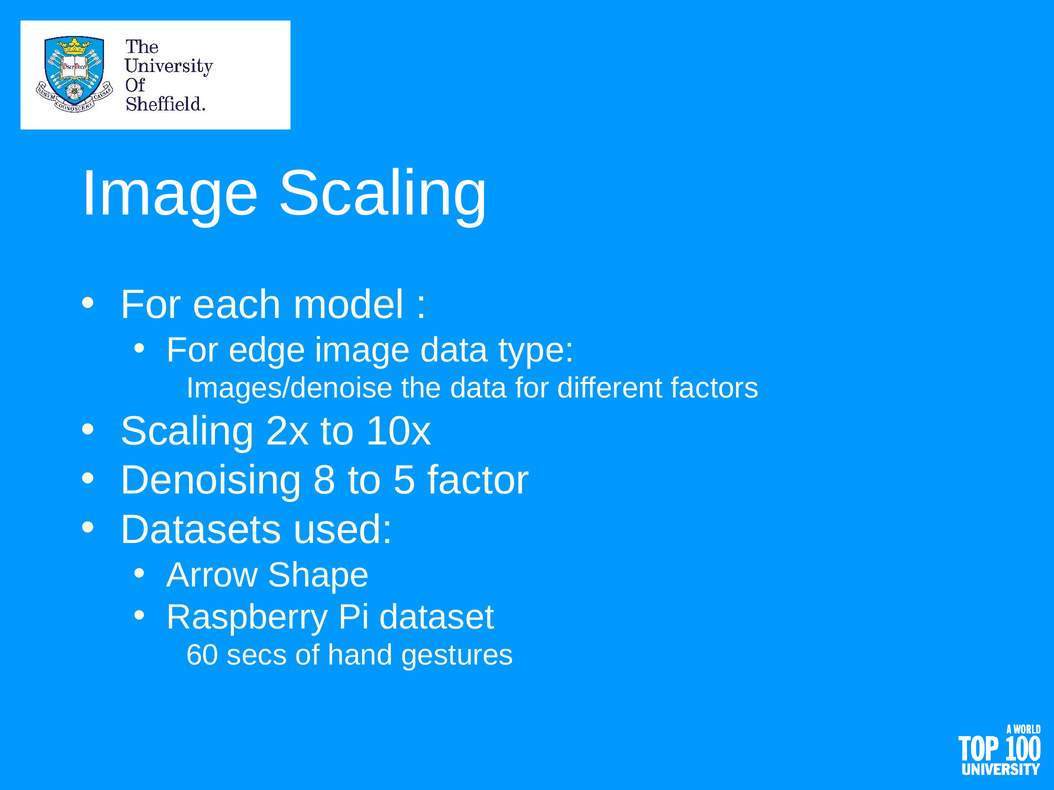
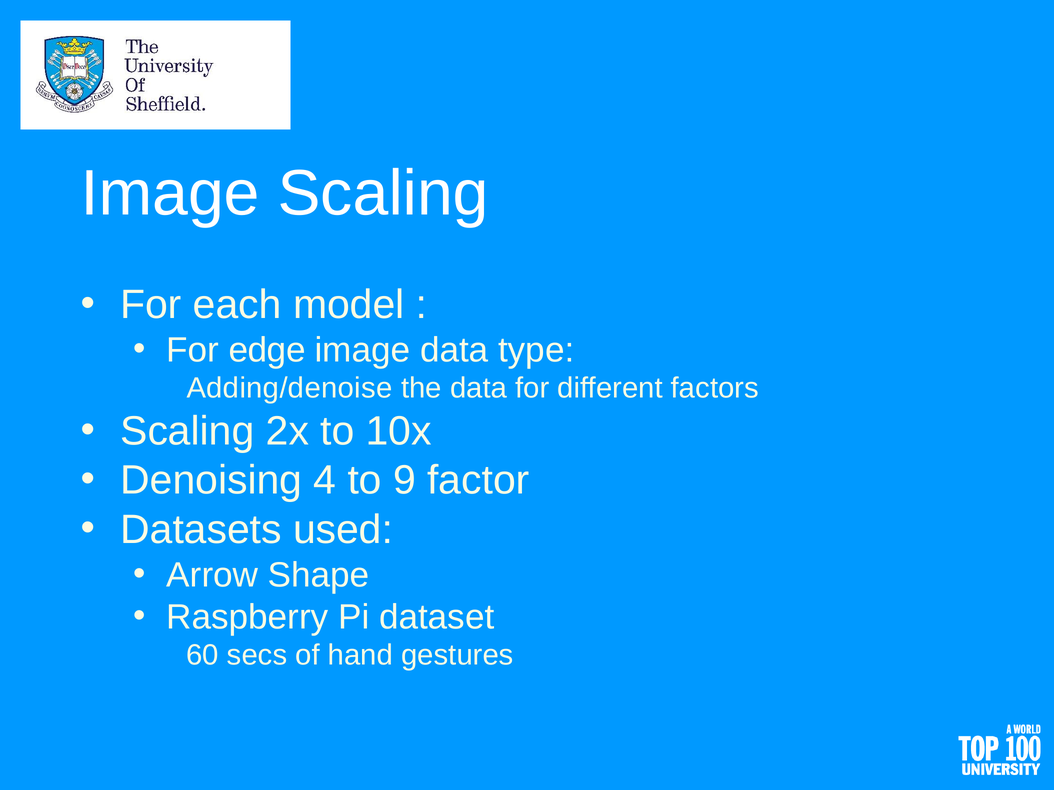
Images/denoise: Images/denoise -> Adding/denoise (289, 389)
8: 8 -> 4 (325, 481)
5: 5 -> 9 (404, 481)
